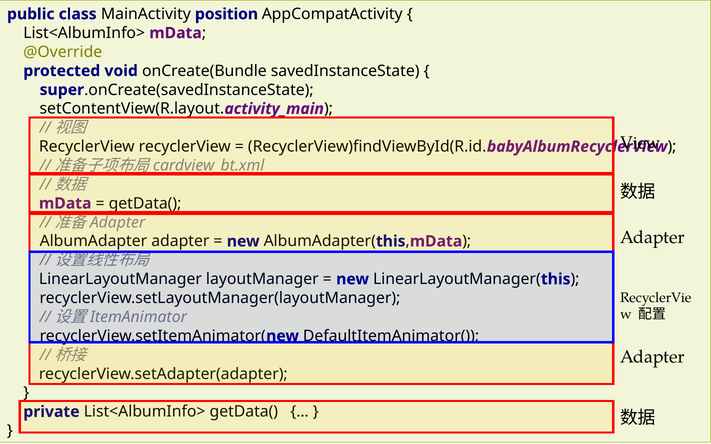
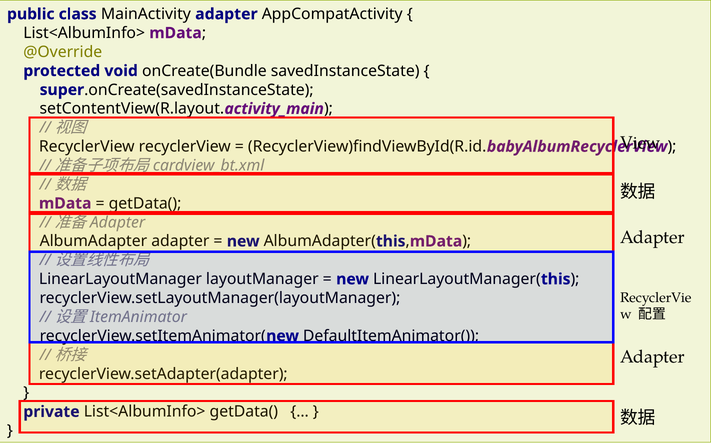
MainActivity position: position -> adapter (226, 14)
